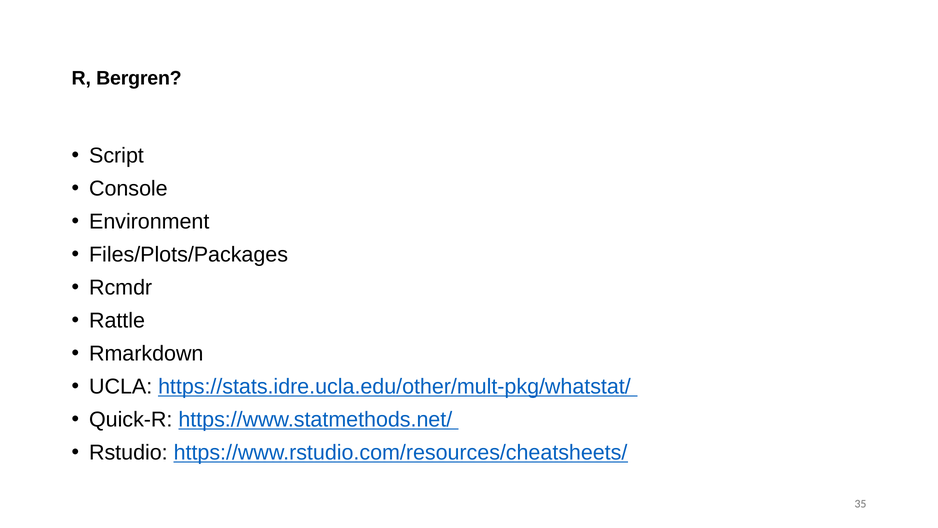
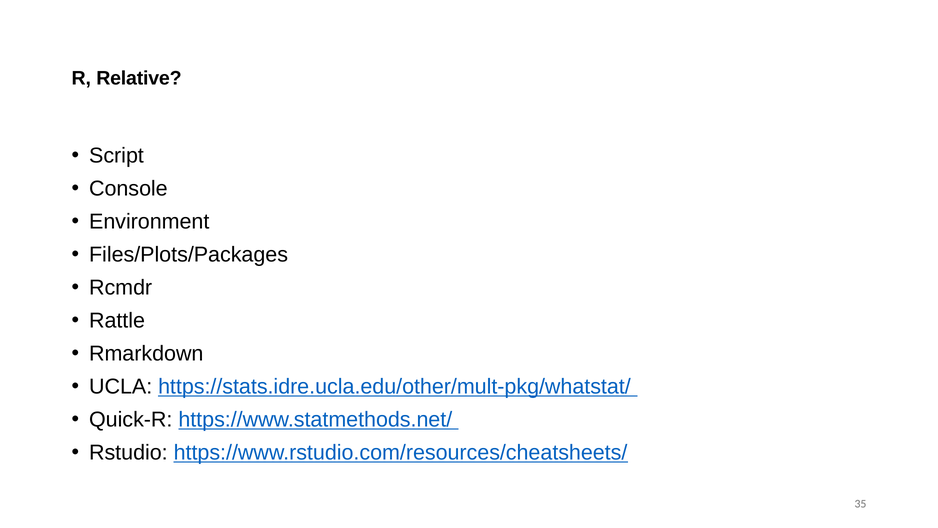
Bergren: Bergren -> Relative (139, 78)
